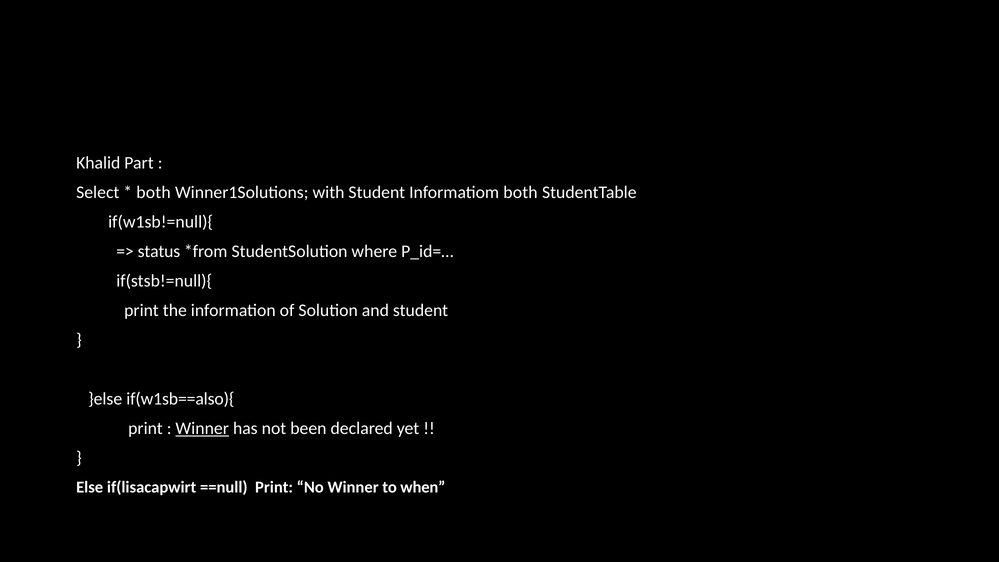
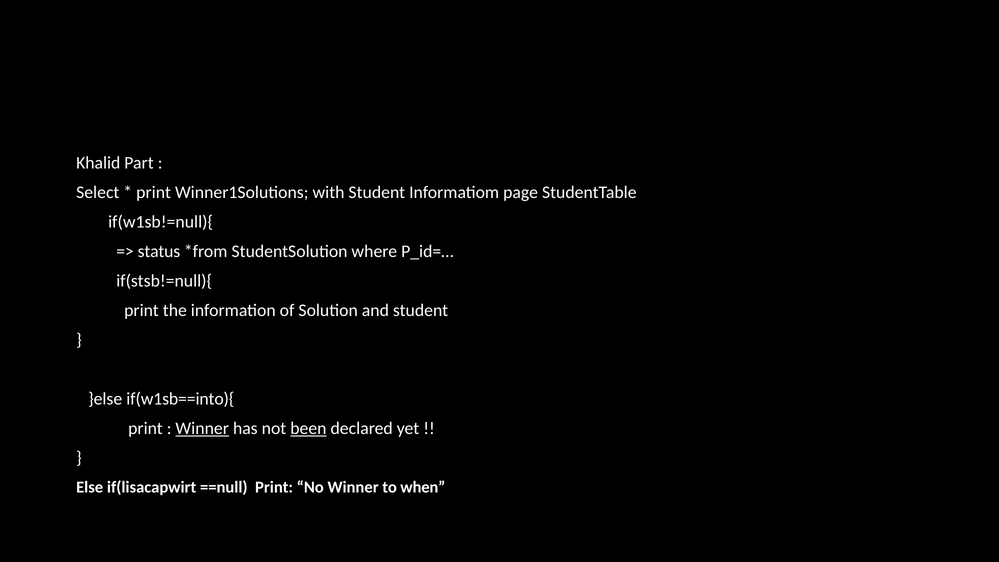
both: both -> print (154, 192)
Informatiom both: both -> page (521, 192)
if(w1sb==also){: if(w1sb==also){ -> if(w1sb==into){ (180, 399)
been underline: none -> present (308, 429)
